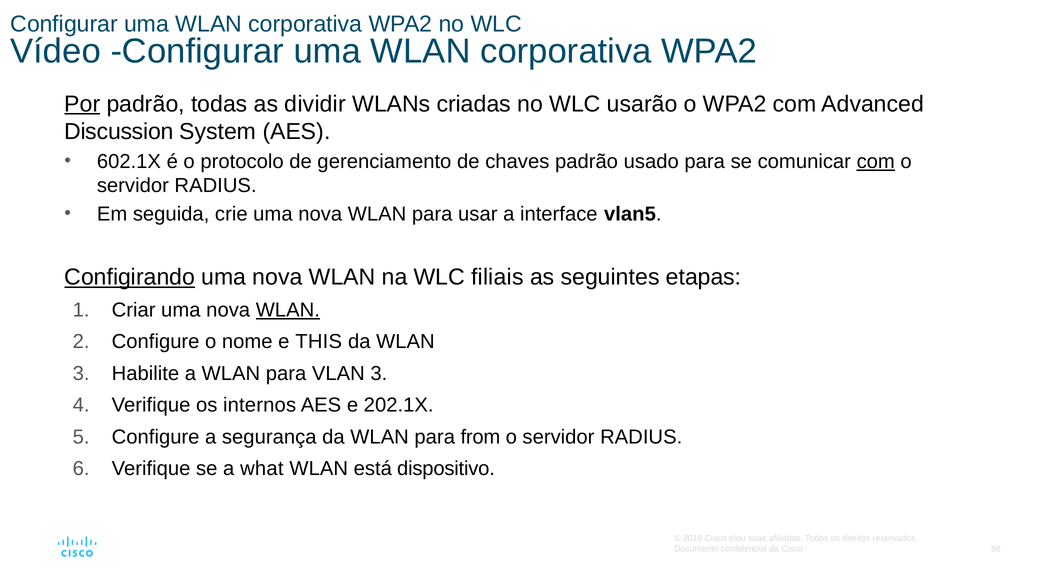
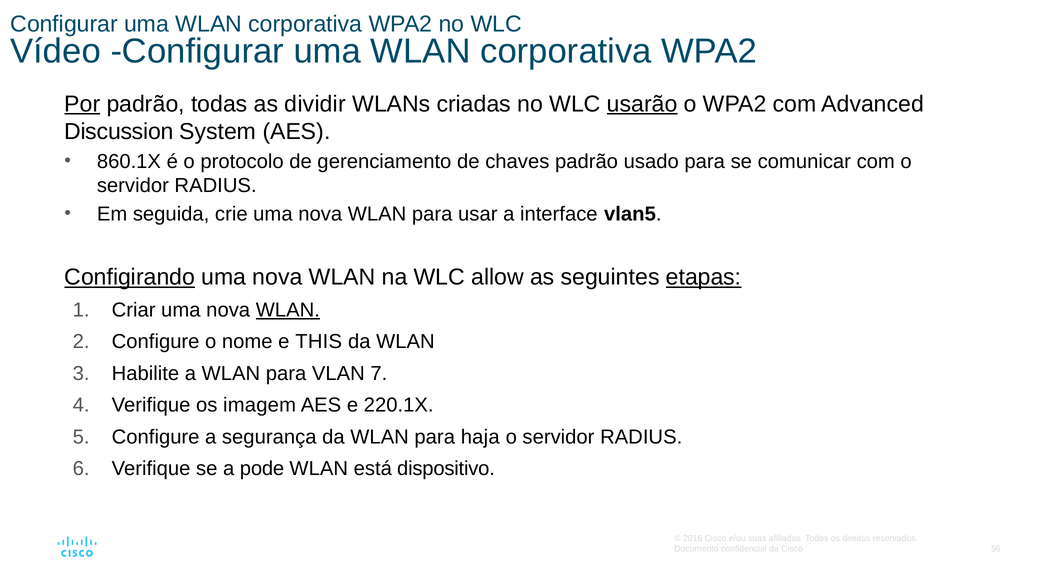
usarão underline: none -> present (642, 104)
602.1X: 602.1X -> 860.1X (129, 161)
com underline: present -> none (876, 161)
filiais: filiais -> allow (498, 277)
etapas underline: none -> present (704, 277)
VLAN 3: 3 -> 7 (379, 373)
internos: internos -> imagem (260, 405)
202.1X: 202.1X -> 220.1X (399, 405)
from: from -> haja (480, 437)
what: what -> pode (262, 469)
